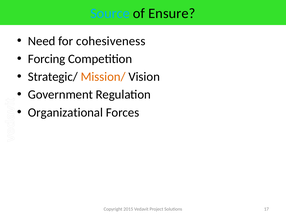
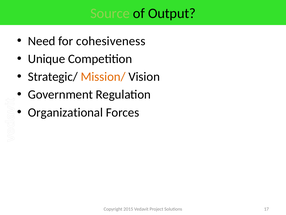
Source colour: light blue -> light green (110, 13)
Ensure: Ensure -> Output (172, 13)
Forcing: Forcing -> Unique (47, 59)
